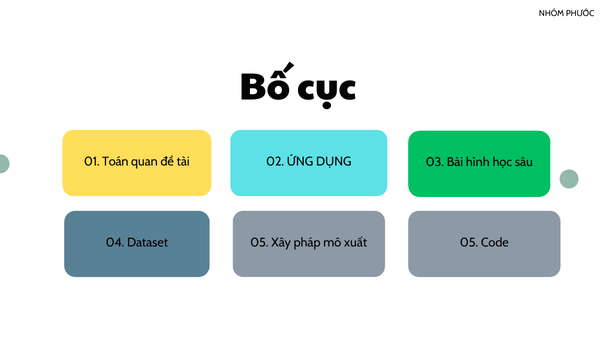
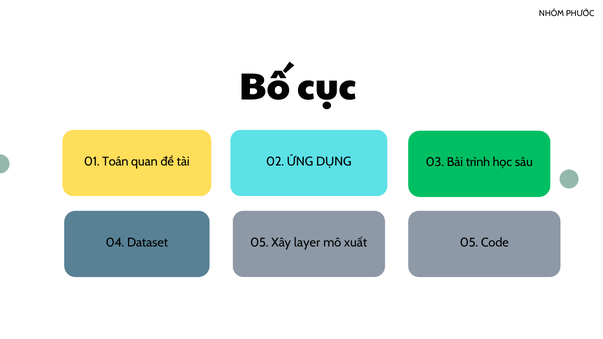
hình: hình -> trình (478, 162)
pháp: pháp -> layer (307, 242)
